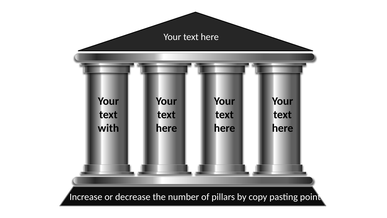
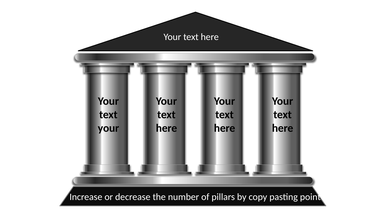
with: with -> your (108, 128)
